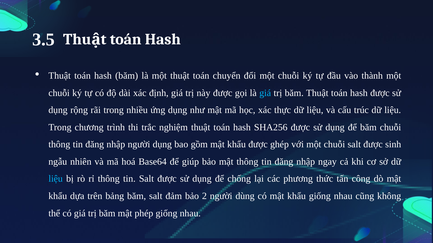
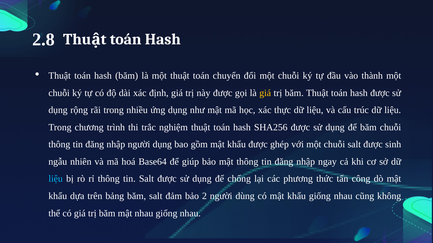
3.5: 3.5 -> 2.8 (43, 40)
giá colour: light blue -> yellow (265, 93)
mật phép: phép -> nhau (144, 214)
